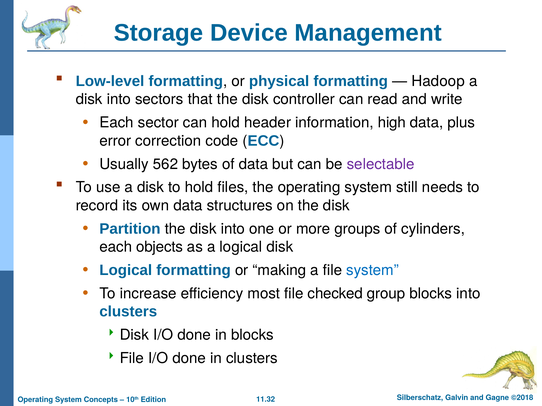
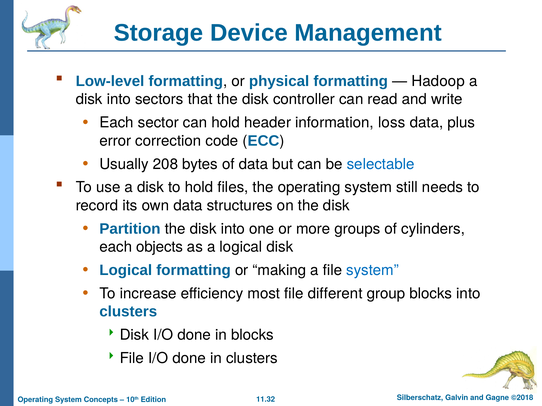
high: high -> loss (392, 123)
562: 562 -> 208 (165, 164)
selectable colour: purple -> blue (381, 164)
checked: checked -> different (335, 294)
